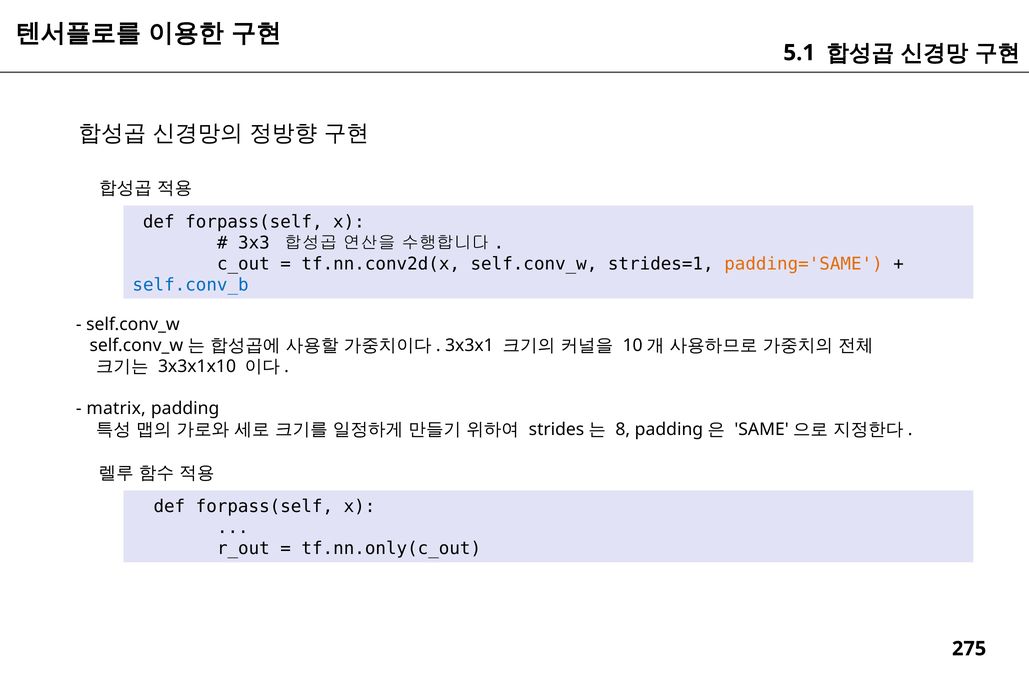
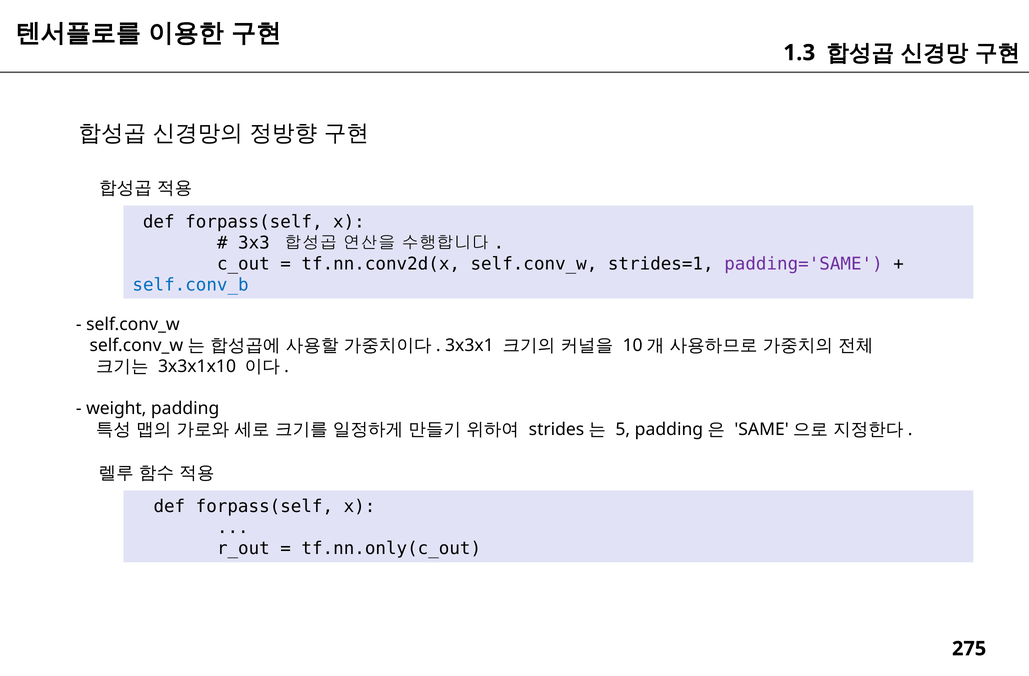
5.1: 5.1 -> 1.3 (799, 53)
padding='SAME colour: orange -> purple (803, 264)
matrix: matrix -> weight (116, 409)
8: 8 -> 5 (623, 430)
